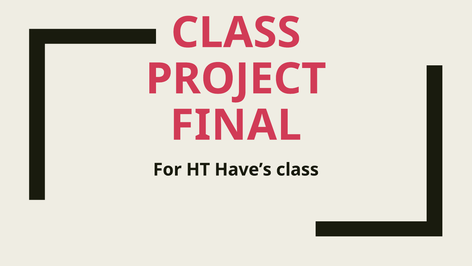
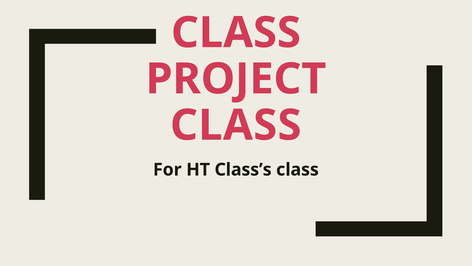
FINAL: FINAL -> CLASS (236, 125)
Have’s: Have’s -> Class’s (243, 169)
